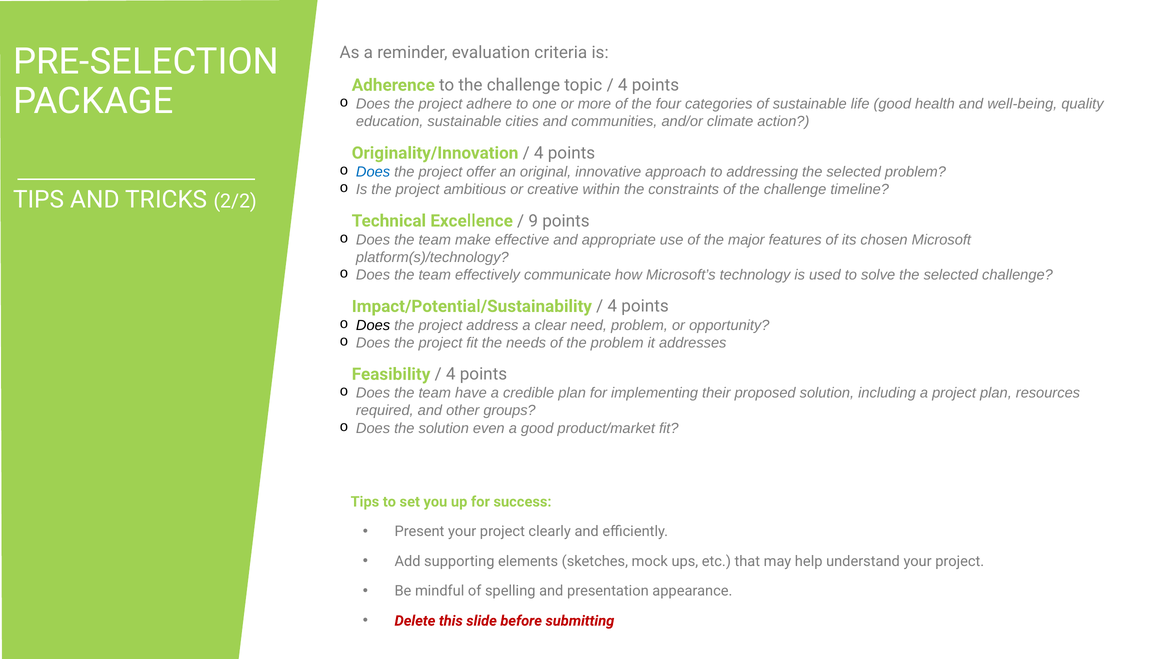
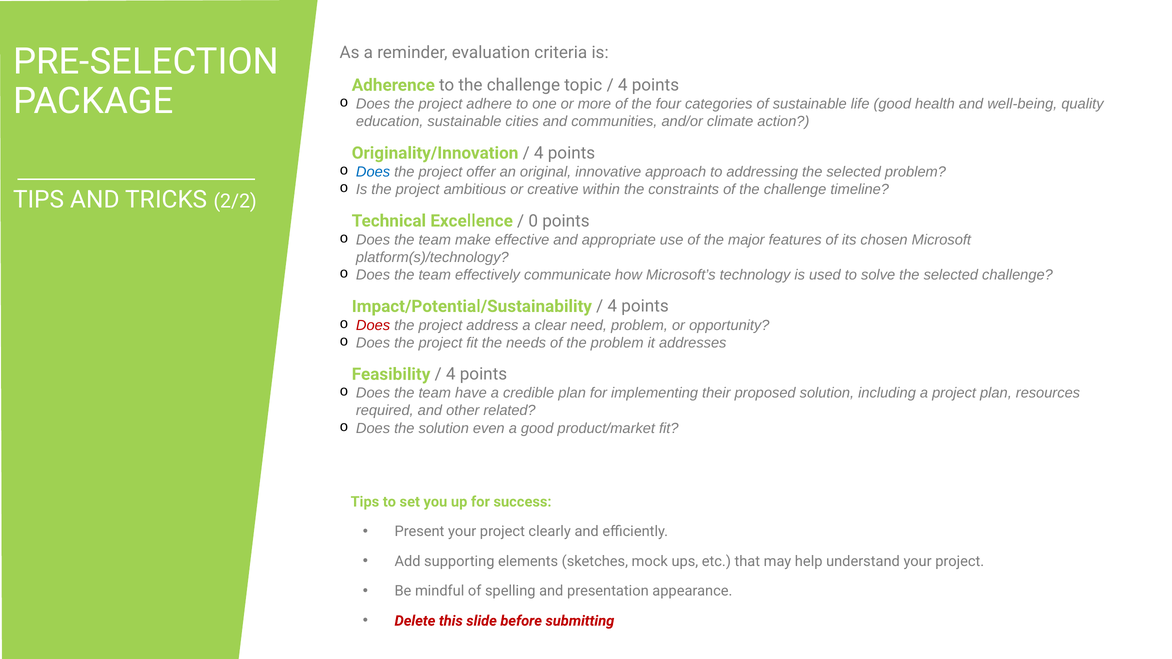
9: 9 -> 0 (533, 221)
Does colour: black -> red (373, 325)
groups: groups -> related (510, 411)
